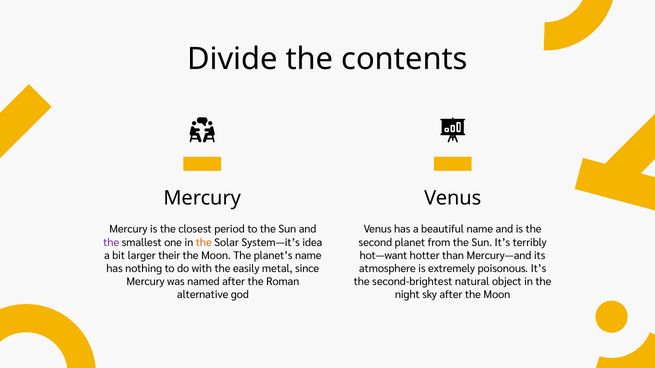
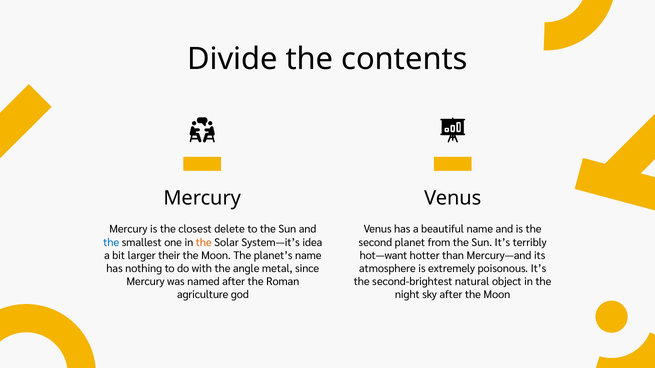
period: period -> delete (230, 230)
the colour: purple -> blue (111, 243)
easily: easily -> angle (246, 269)
alternative: alternative -> agriculture (203, 295)
